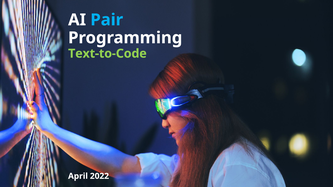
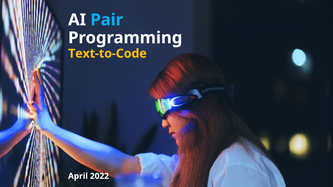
Text-to-Code colour: light green -> yellow (107, 54)
